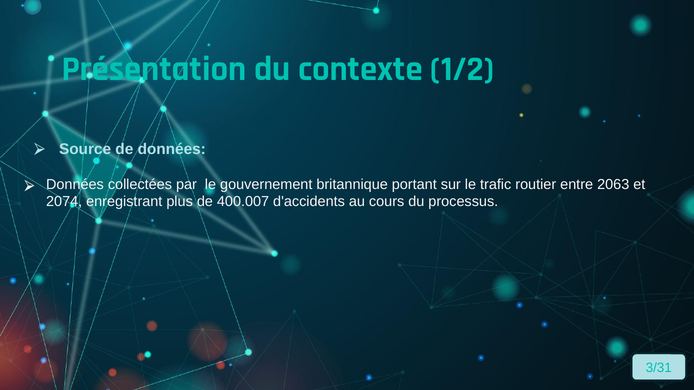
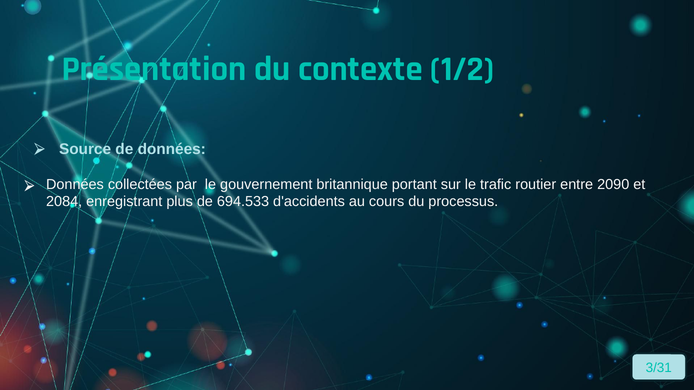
2063: 2063 -> 2090 (613, 185)
2074: 2074 -> 2084 (64, 202)
400.007: 400.007 -> 694.533 (243, 202)
